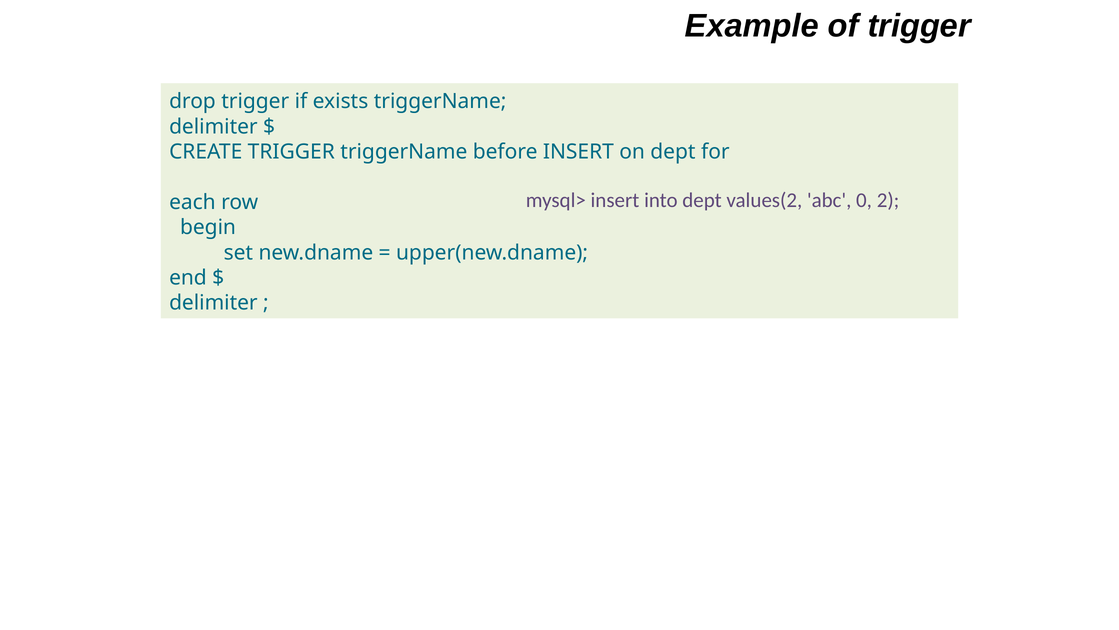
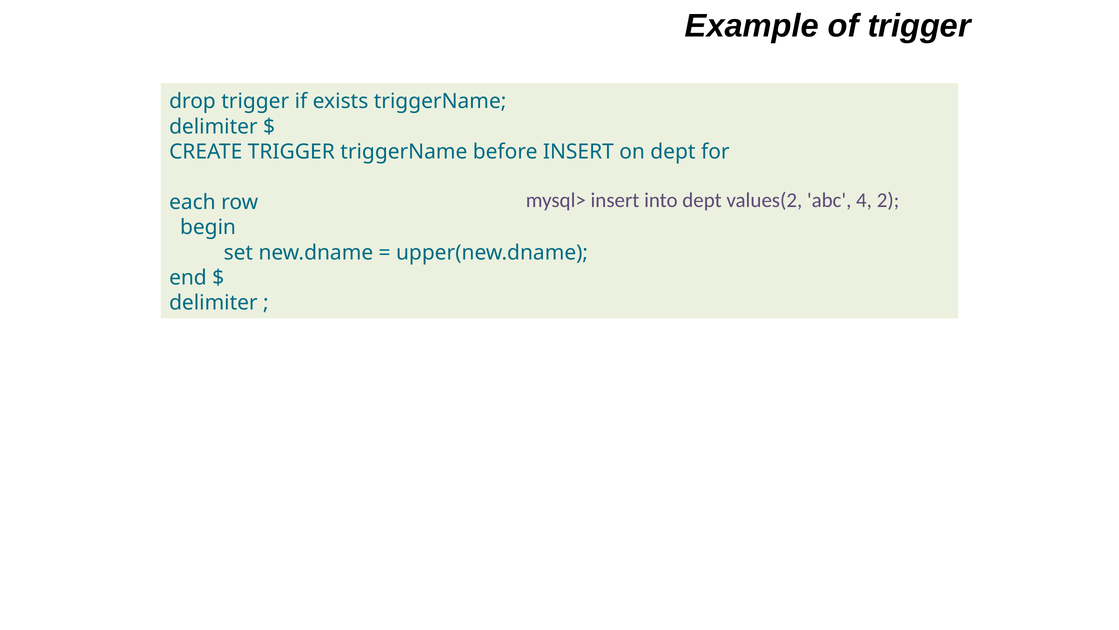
0: 0 -> 4 (864, 200)
